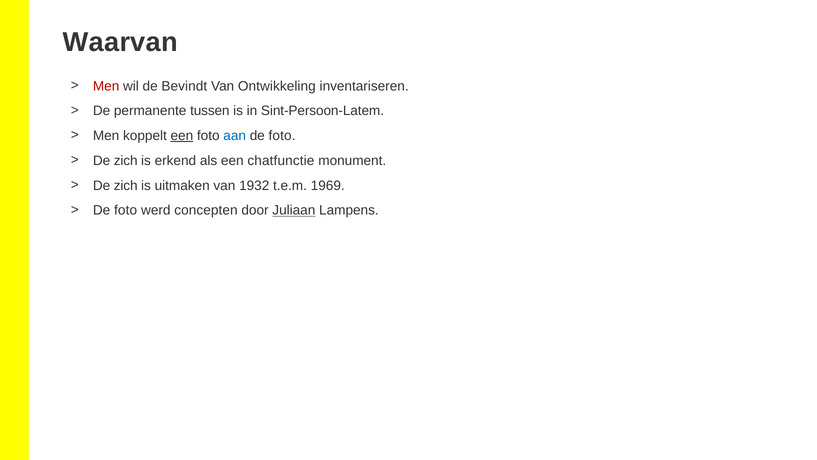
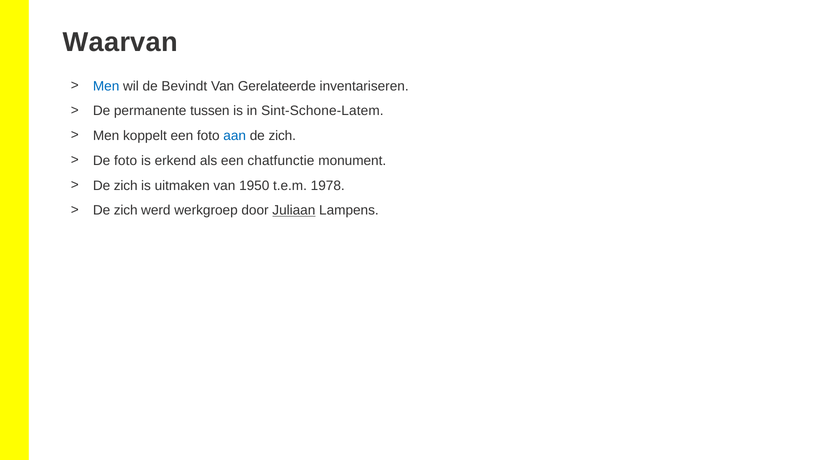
Men colour: red -> blue (106, 86)
Ontwikkeling: Ontwikkeling -> Gerelateerde (277, 86)
Sint-Persoon-Latem: Sint-Persoon-Latem -> Sint-Schone-Latem (322, 111)
een underline: present -> none (182, 136)
foto: foto -> zich (282, 136)
zich: zich -> foto (126, 161)
1932: 1932 -> 1950 (254, 185)
1969: 1969 -> 1978 (328, 185)
foto: foto -> zich (126, 210)
concepten: concepten -> werkgroep (206, 210)
